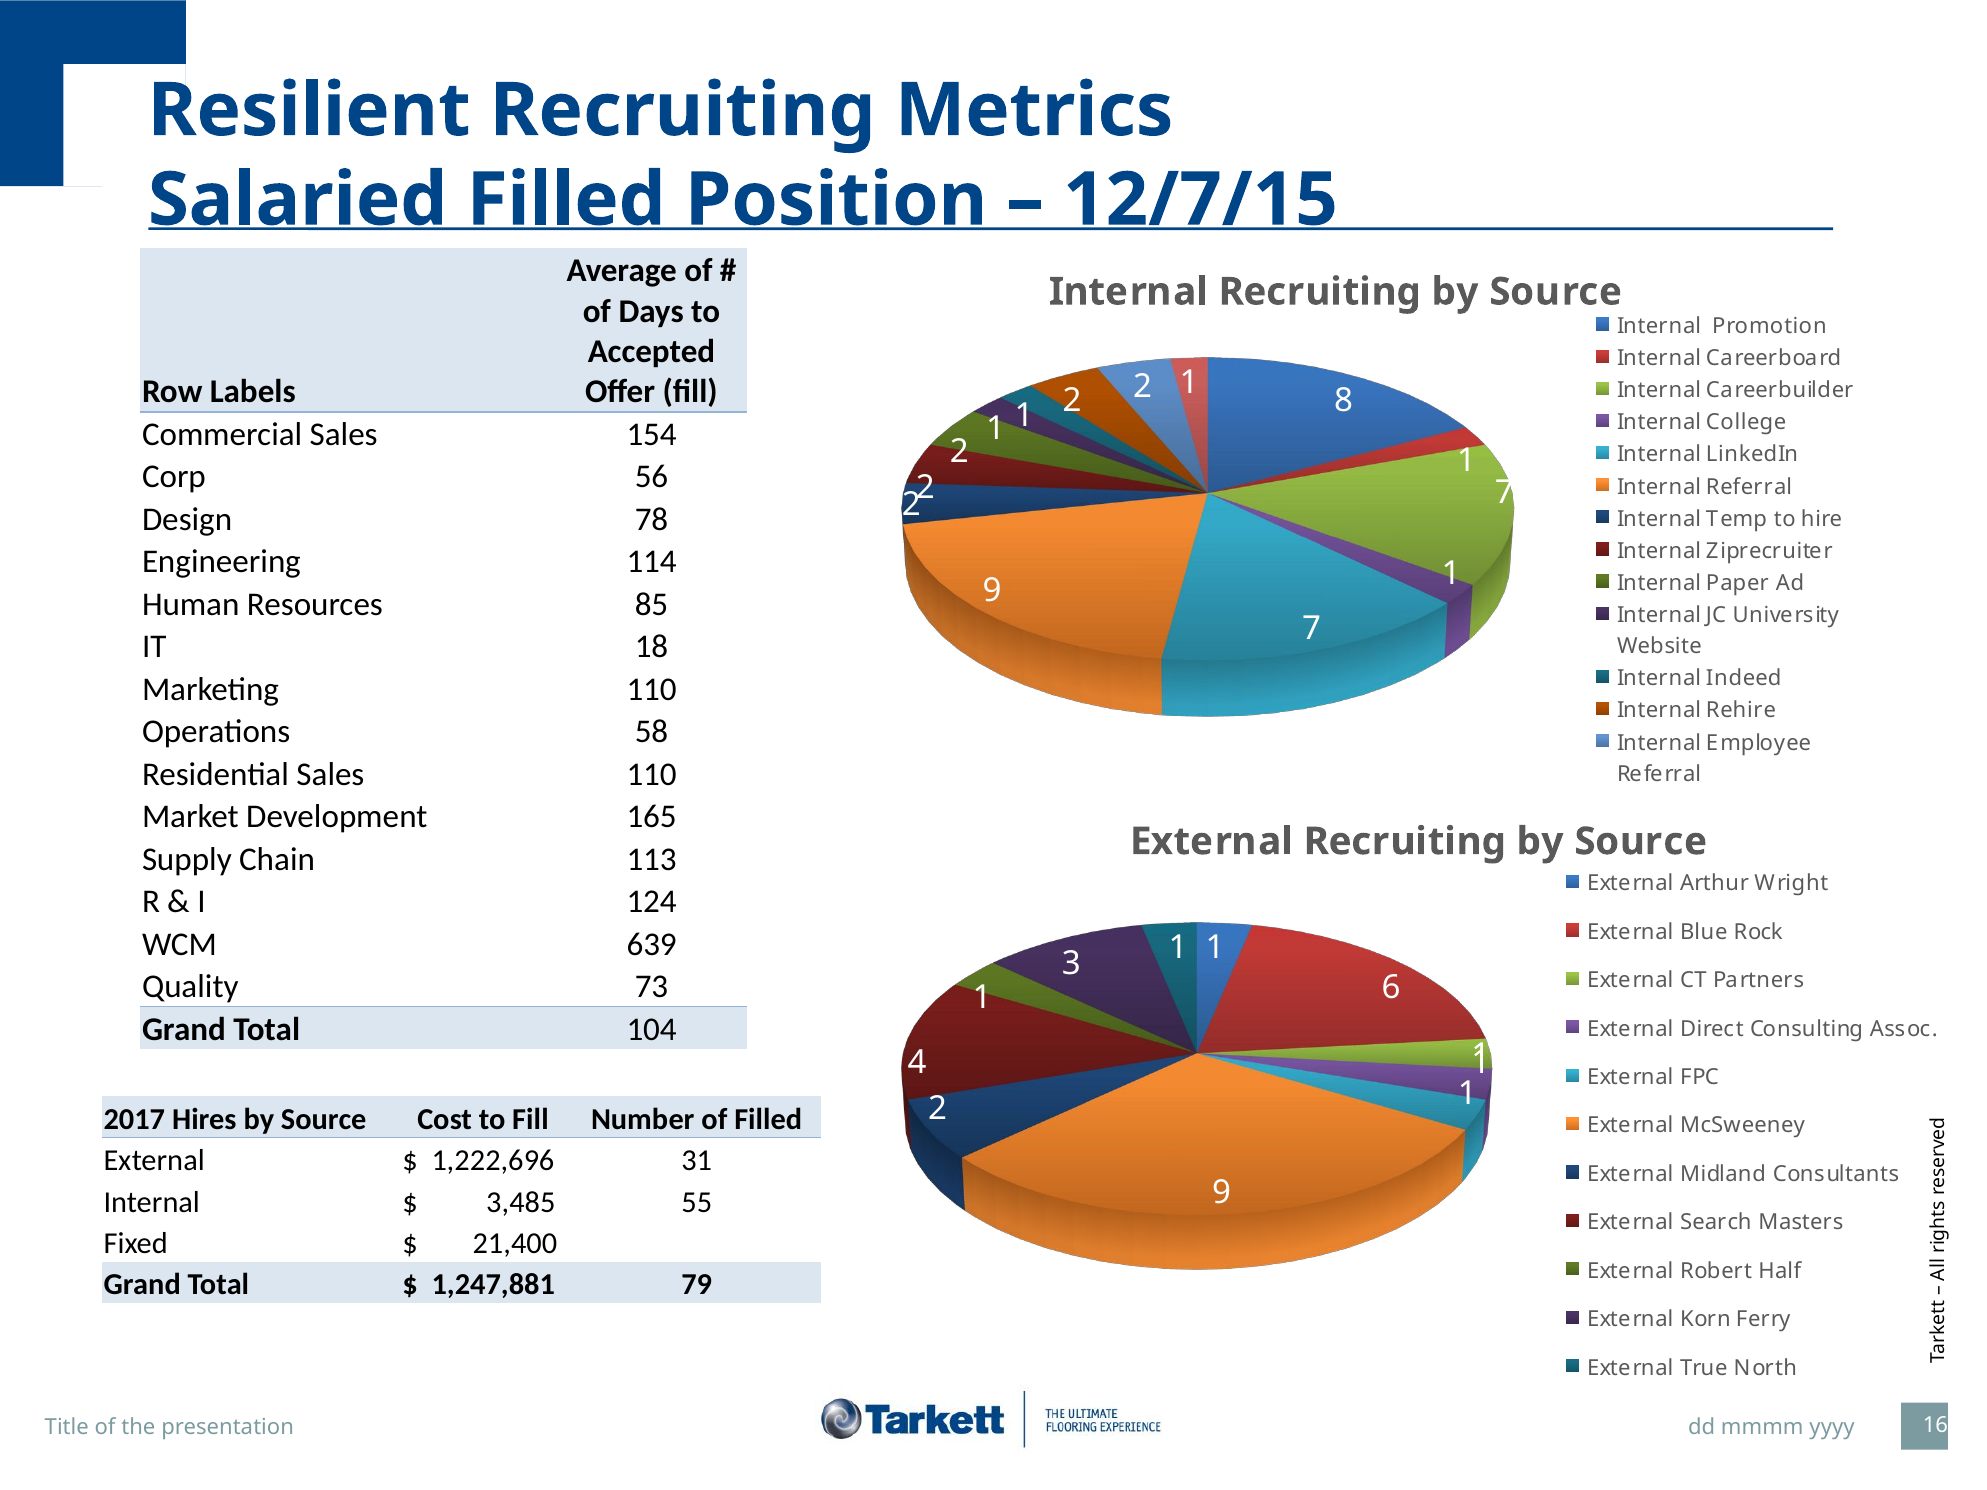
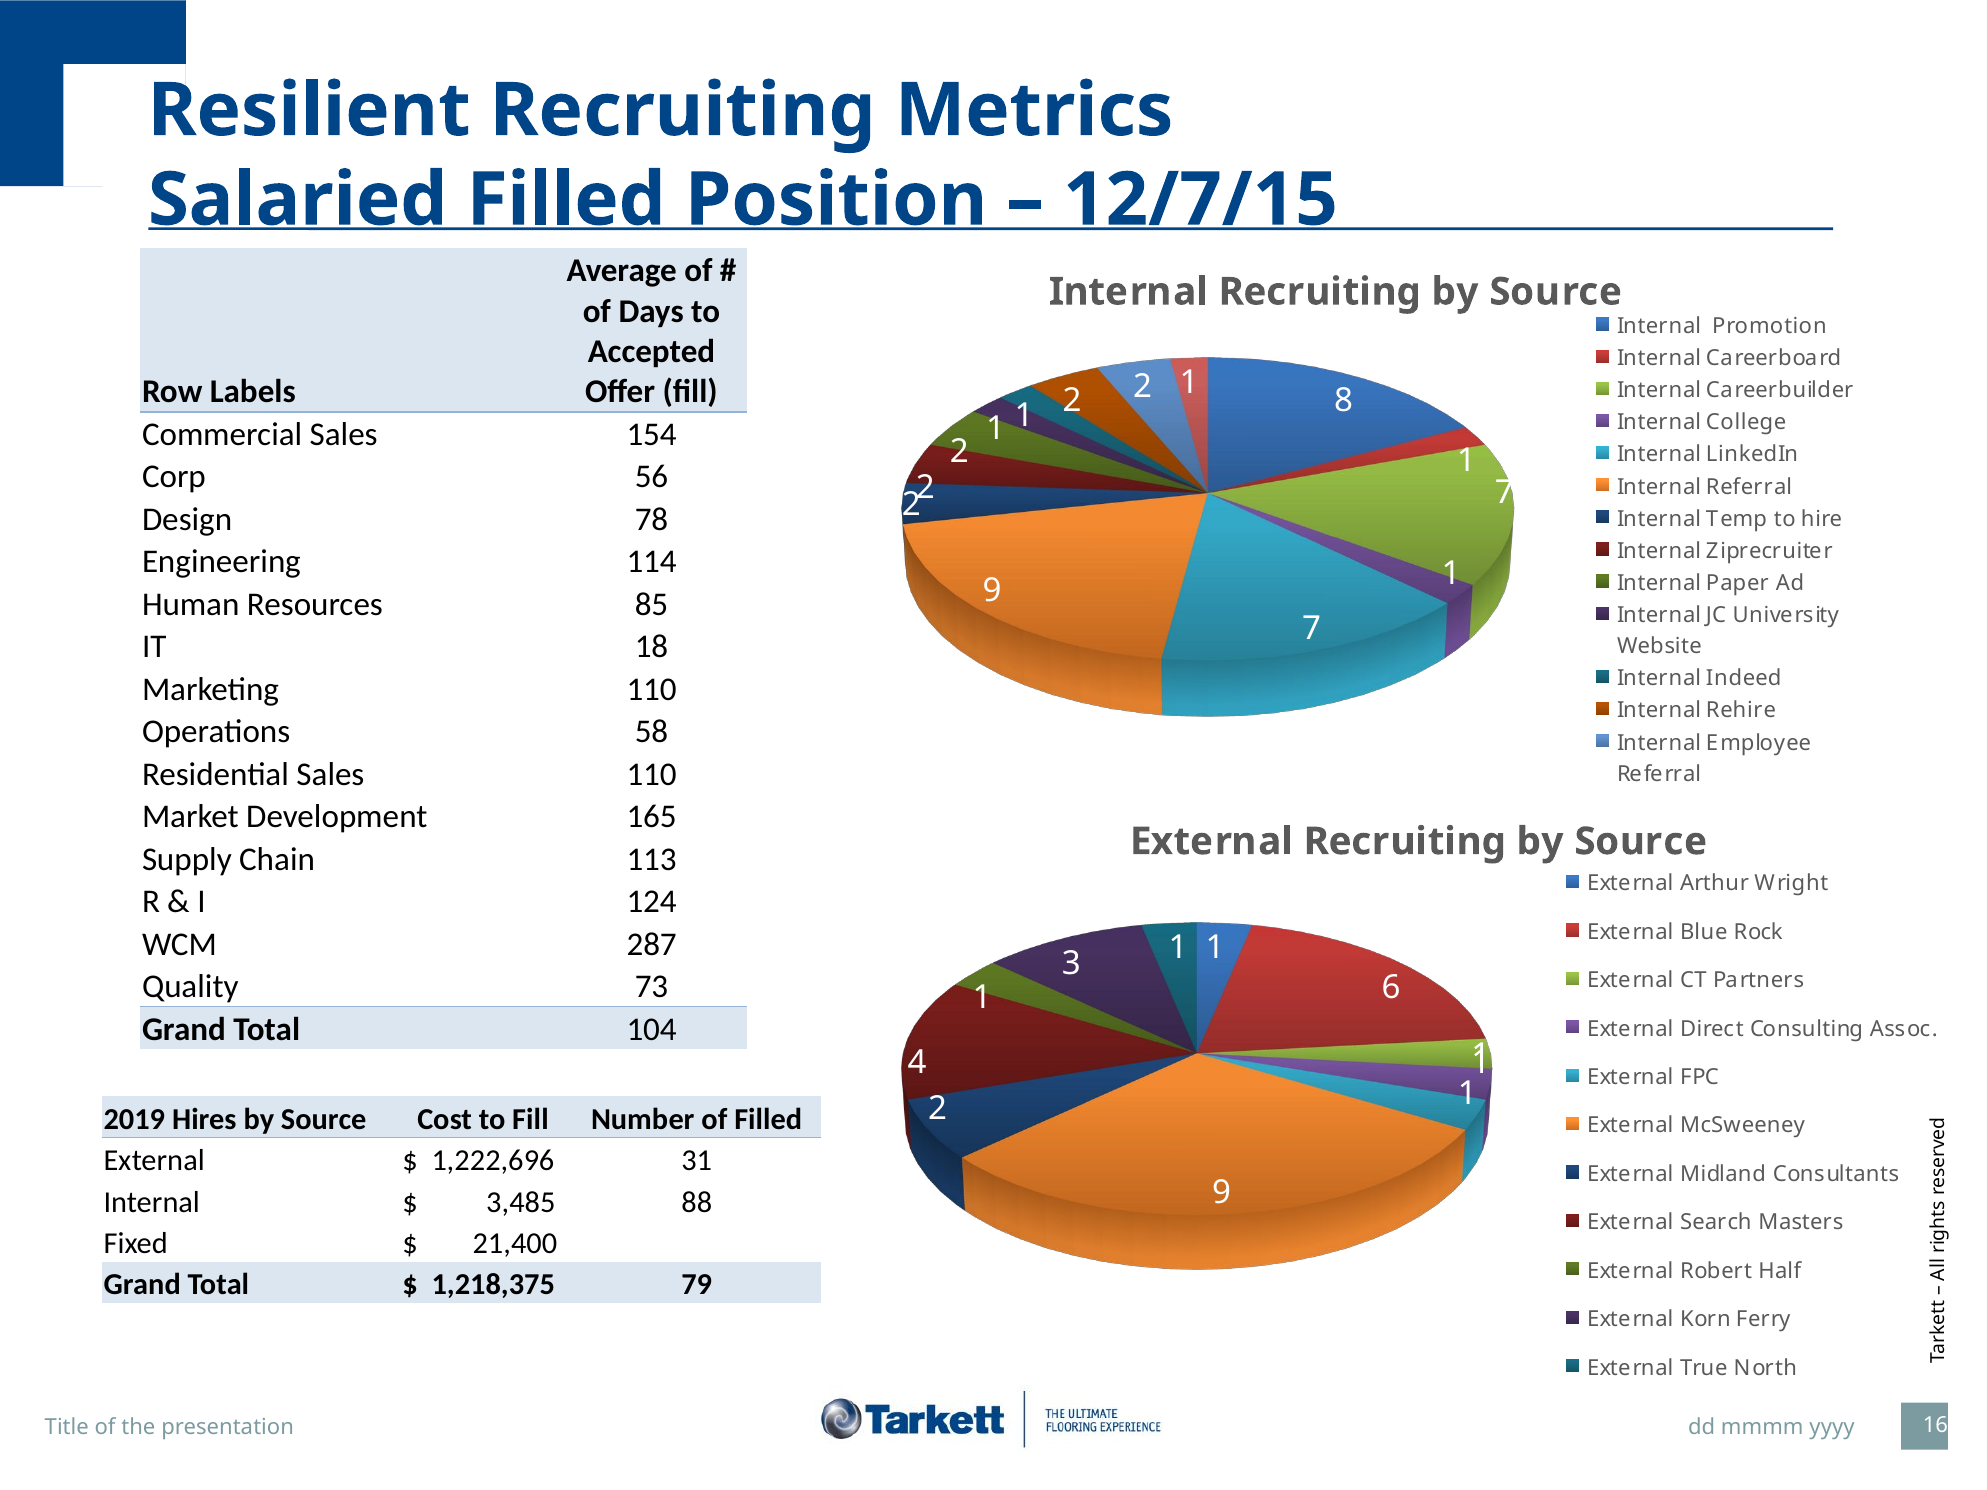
639: 639 -> 287 (652, 944)
2017: 2017 -> 2019 (134, 1120)
55: 55 -> 88 (697, 1202)
1,247,881: 1,247,881 -> 1,218,375 (493, 1285)
